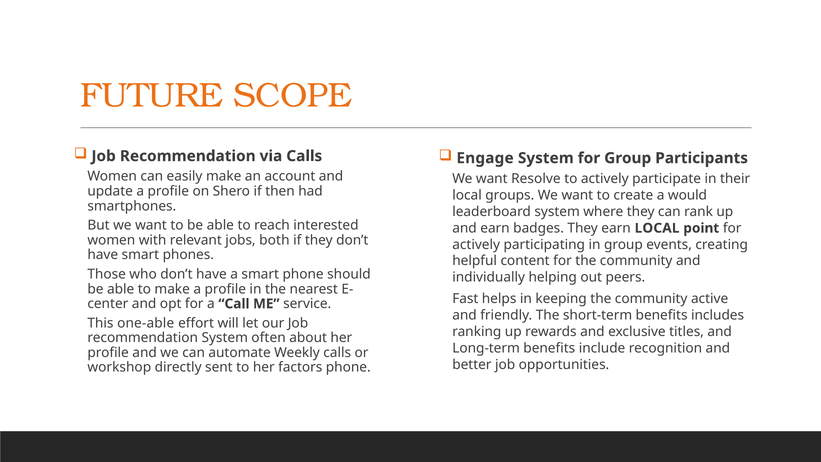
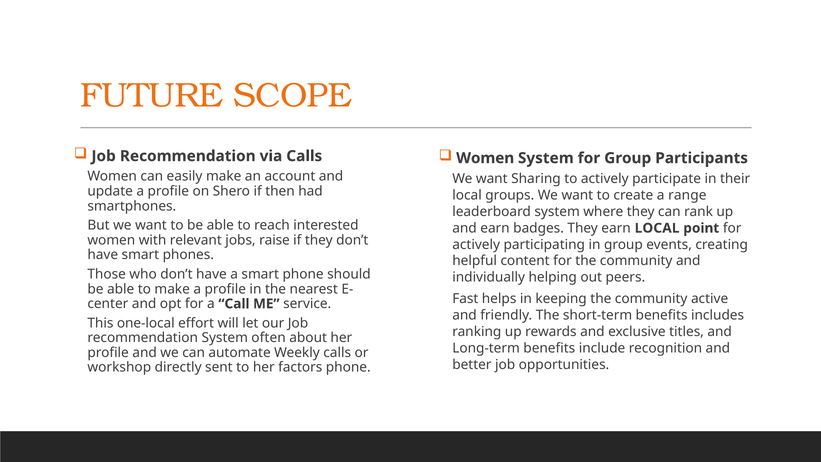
Engage: Engage -> Women (485, 158)
Resolve: Resolve -> Sharing (536, 179)
would: would -> range (687, 195)
both: both -> raise (275, 240)
one-able: one-able -> one-local (146, 323)
